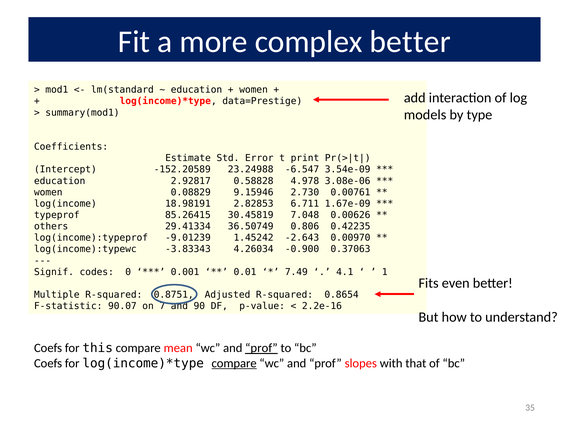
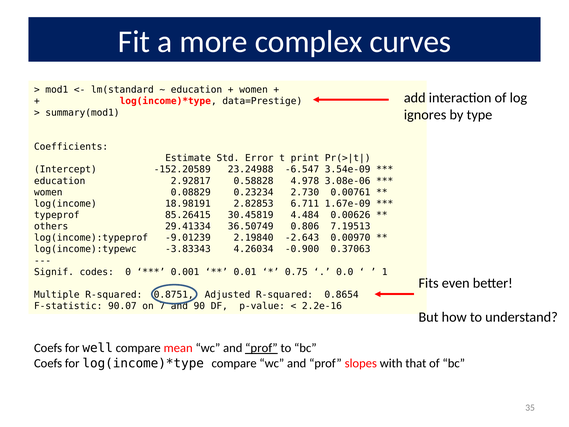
complex better: better -> curves (410, 42)
models: models -> ignores (425, 115)
9.15946: 9.15946 -> 0.23234 (254, 192)
7.048: 7.048 -> 4.484 (305, 215)
0.42235: 0.42235 -> 7.19513 (350, 226)
1.45242: 1.45242 -> 2.19840 (254, 238)
7.49: 7.49 -> 0.75 (296, 272)
4.1: 4.1 -> 0.0 (345, 272)
this: this -> well (98, 348)
compare underline: present -> none (234, 363)
